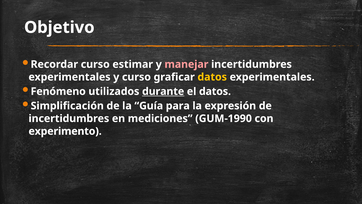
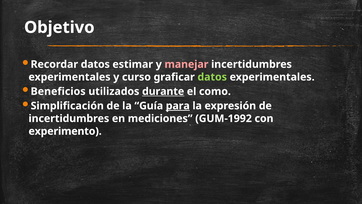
Recordar curso: curso -> datos (95, 64)
datos colour: yellow -> light green (212, 77)
Fenómeno: Fenómeno -> Beneficios (58, 91)
el datos: datos -> como (215, 91)
para underline: none -> present (178, 106)
GUM-1990: GUM-1990 -> GUM-1992 (224, 118)
